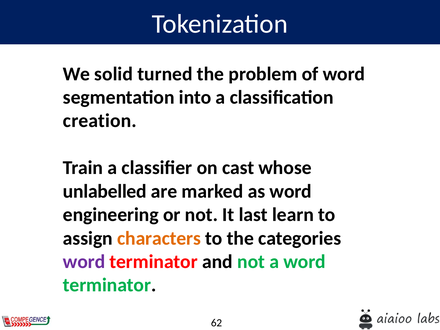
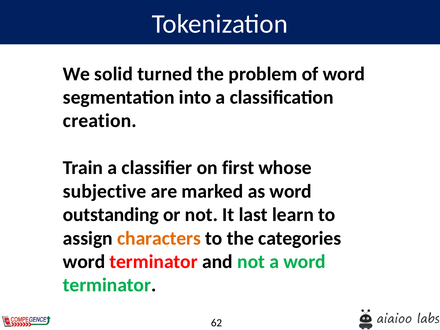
cast: cast -> first (238, 168)
unlabelled: unlabelled -> subjective (105, 191)
engineering: engineering -> outstanding (111, 215)
word colour: purple -> black (84, 262)
